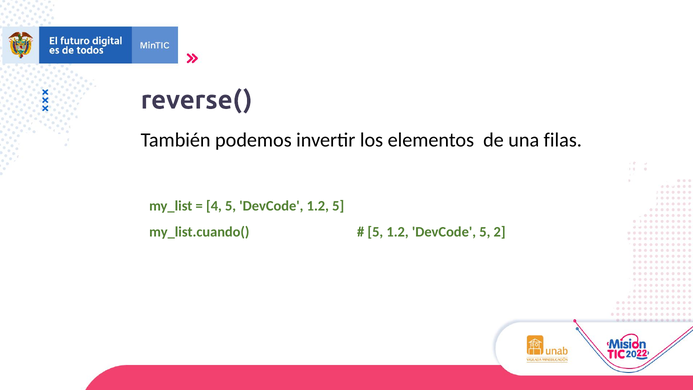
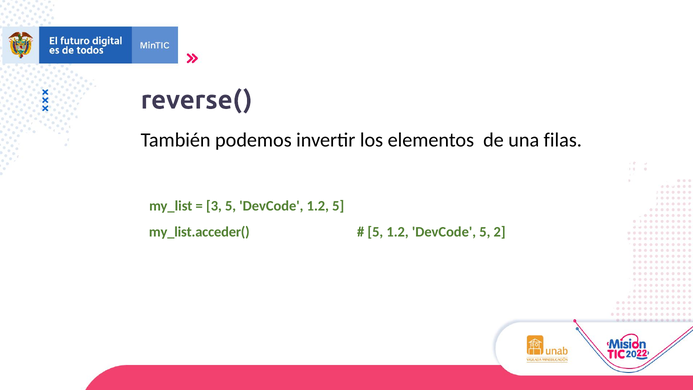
4: 4 -> 3 (214, 206)
my_list.cuando(: my_list.cuando( -> my_list.acceder( (199, 232)
